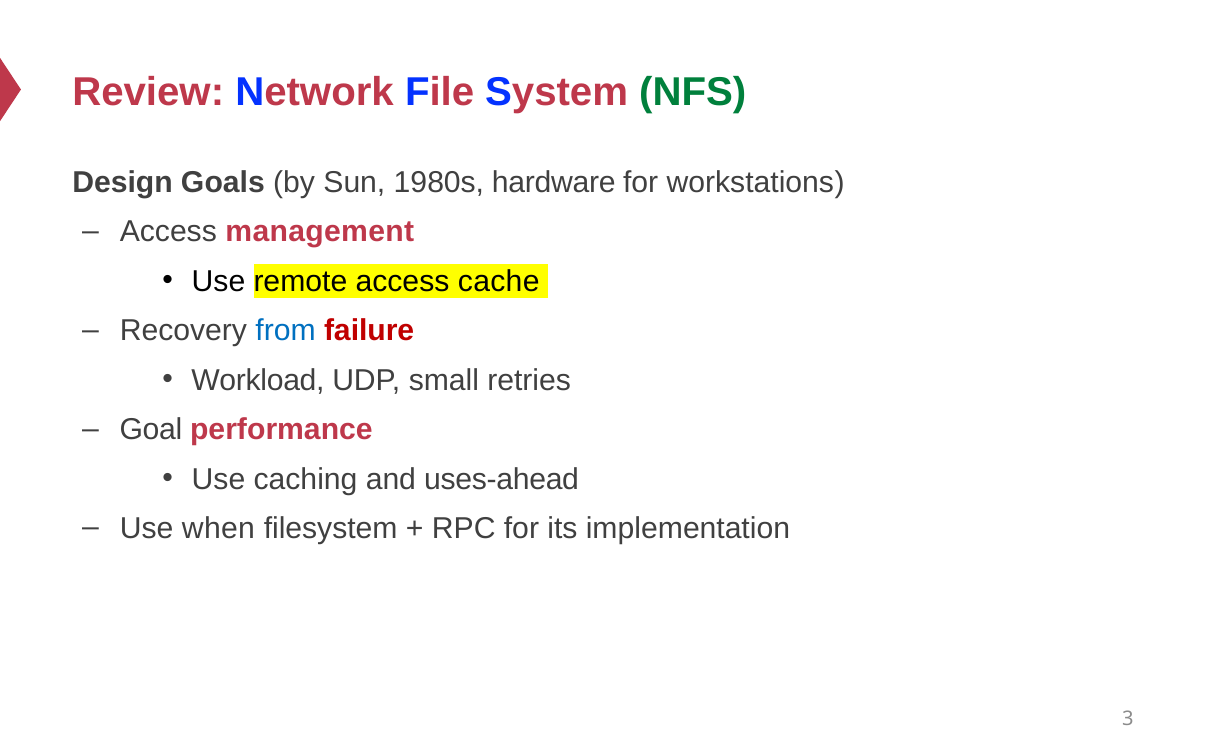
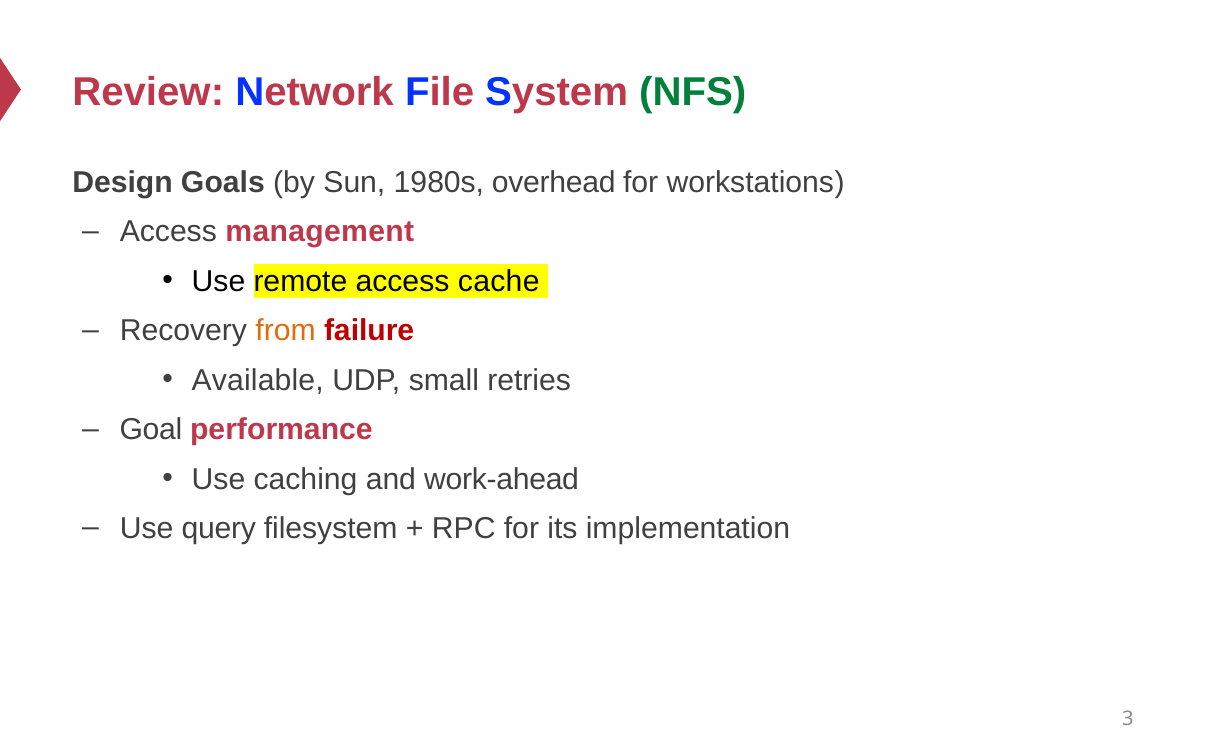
hardware: hardware -> overhead (554, 182)
from colour: blue -> orange (286, 331)
Workload: Workload -> Available (258, 380)
uses-ahead: uses-ahead -> work-ahead (502, 479)
when: when -> query (219, 528)
